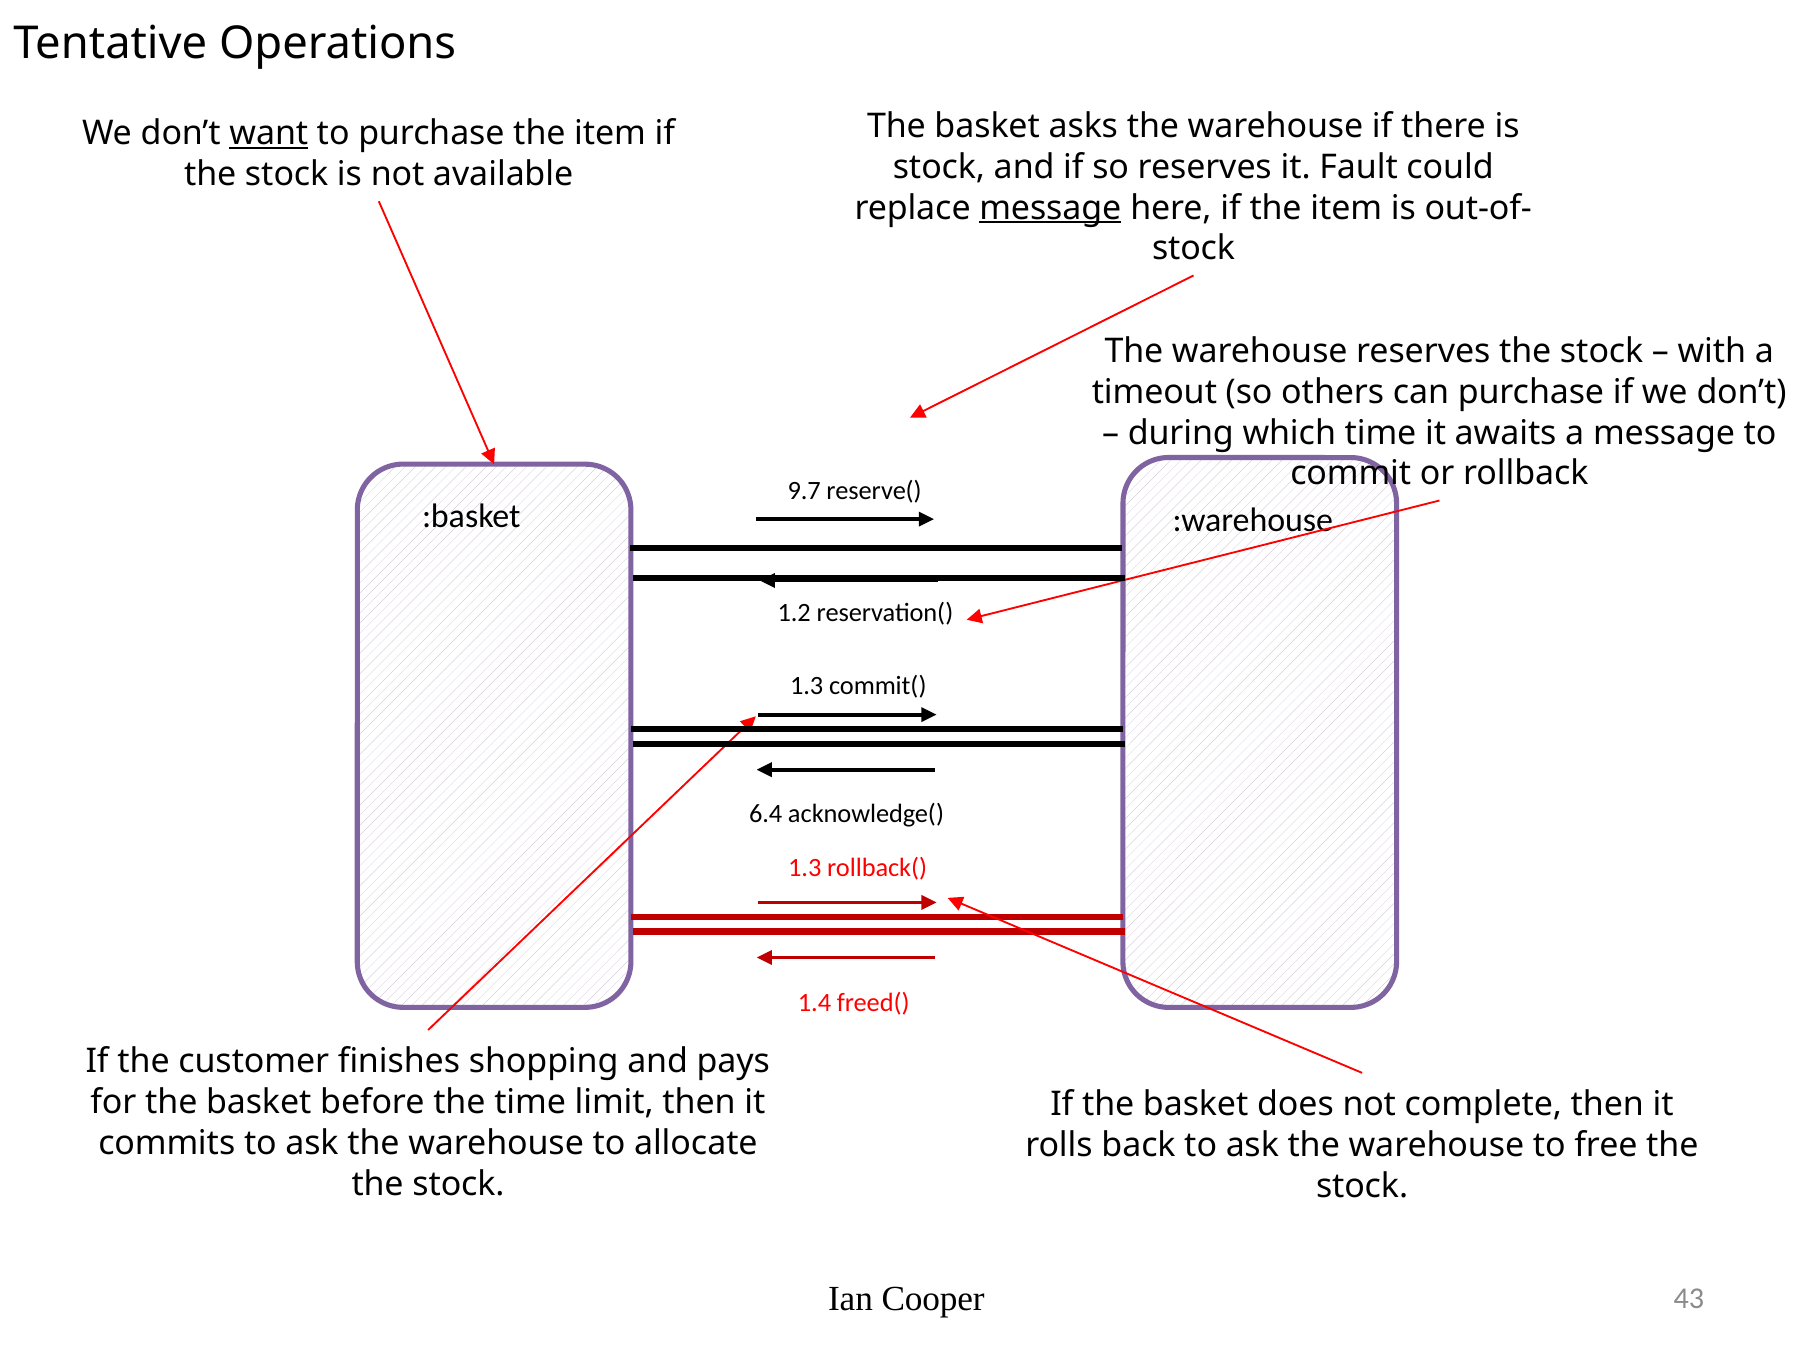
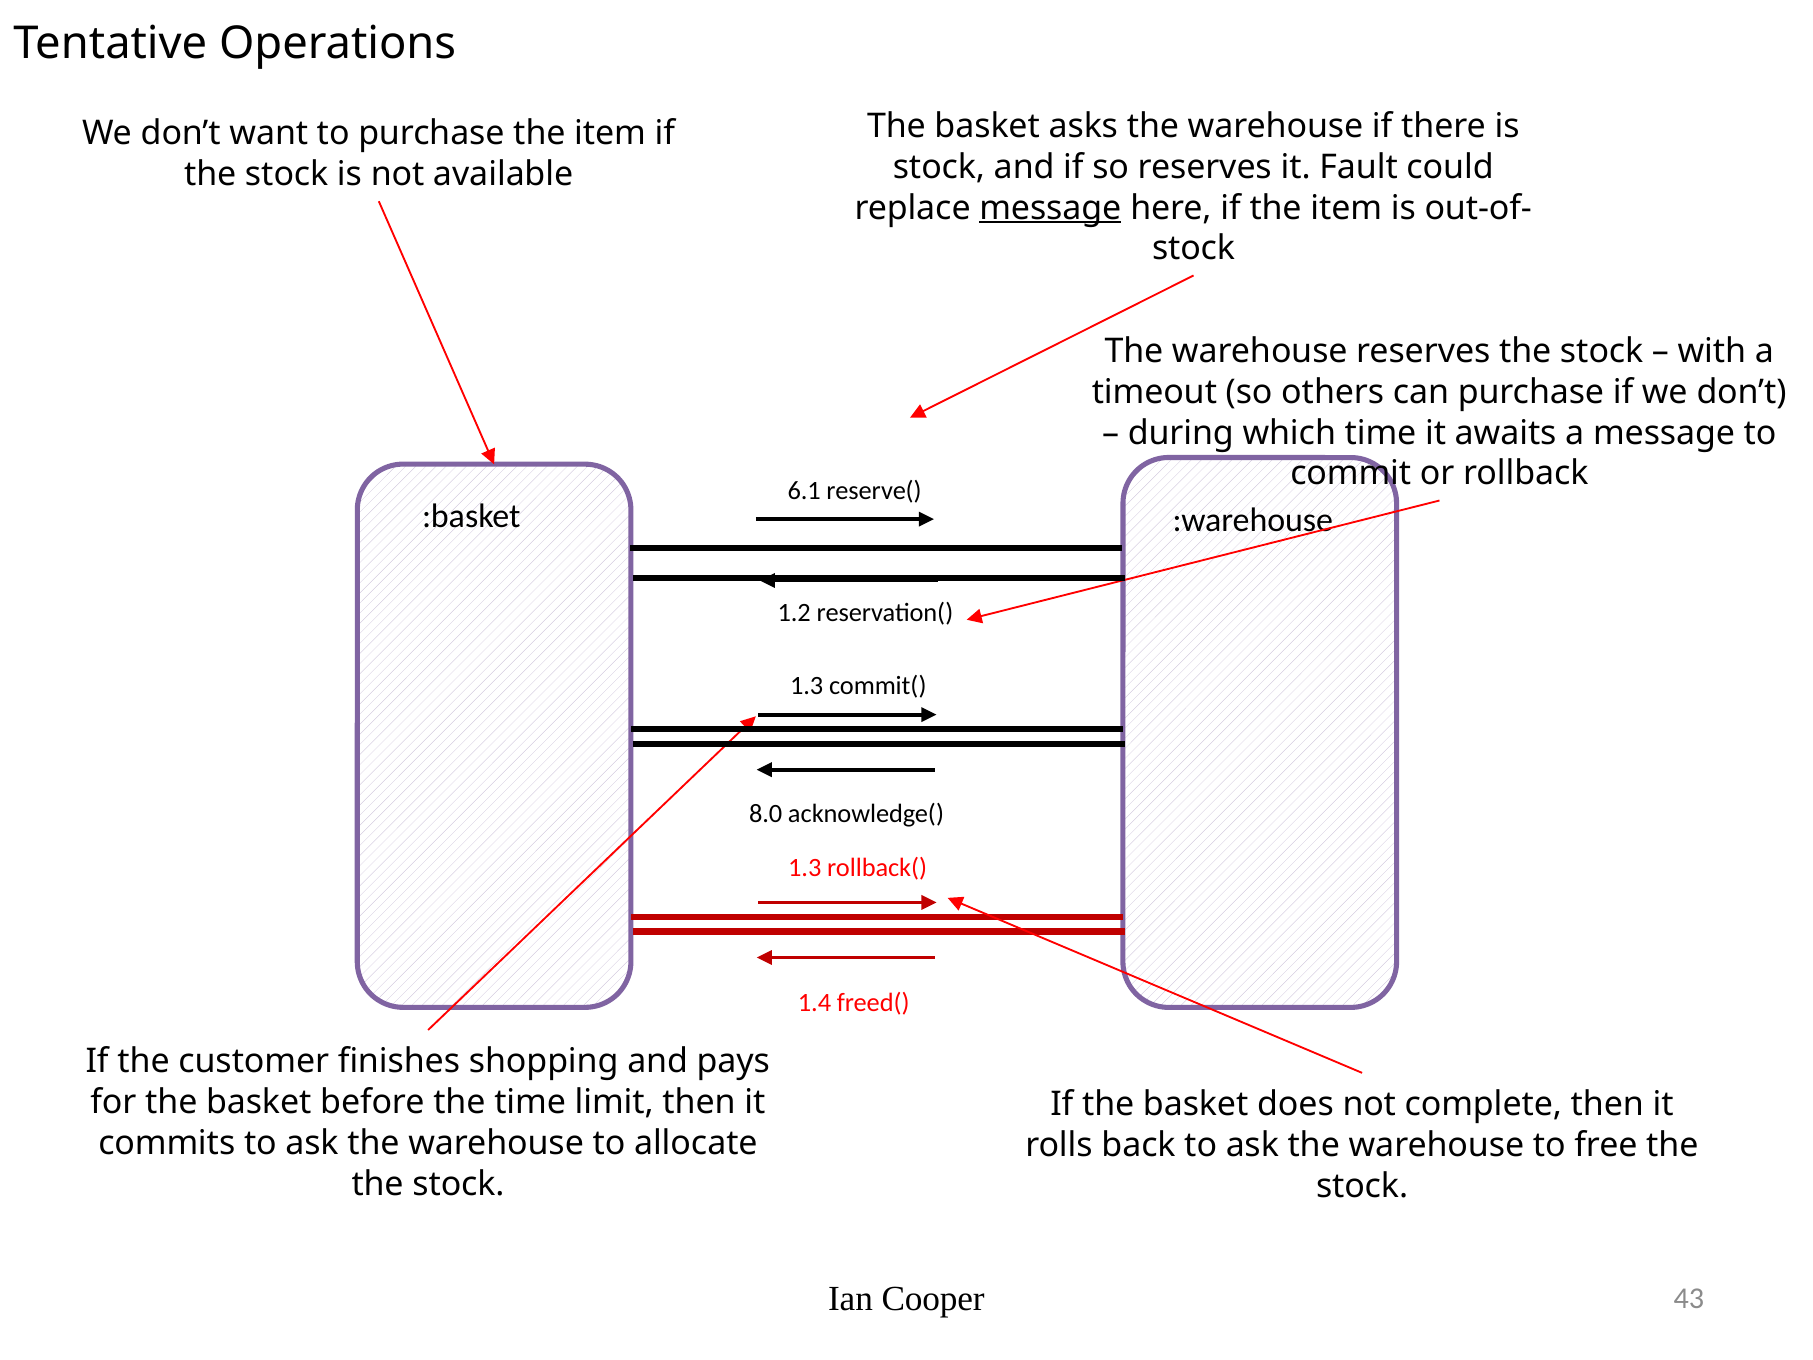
want underline: present -> none (269, 134)
9.7: 9.7 -> 6.1 (804, 491)
6.4: 6.4 -> 8.0 (766, 813)
